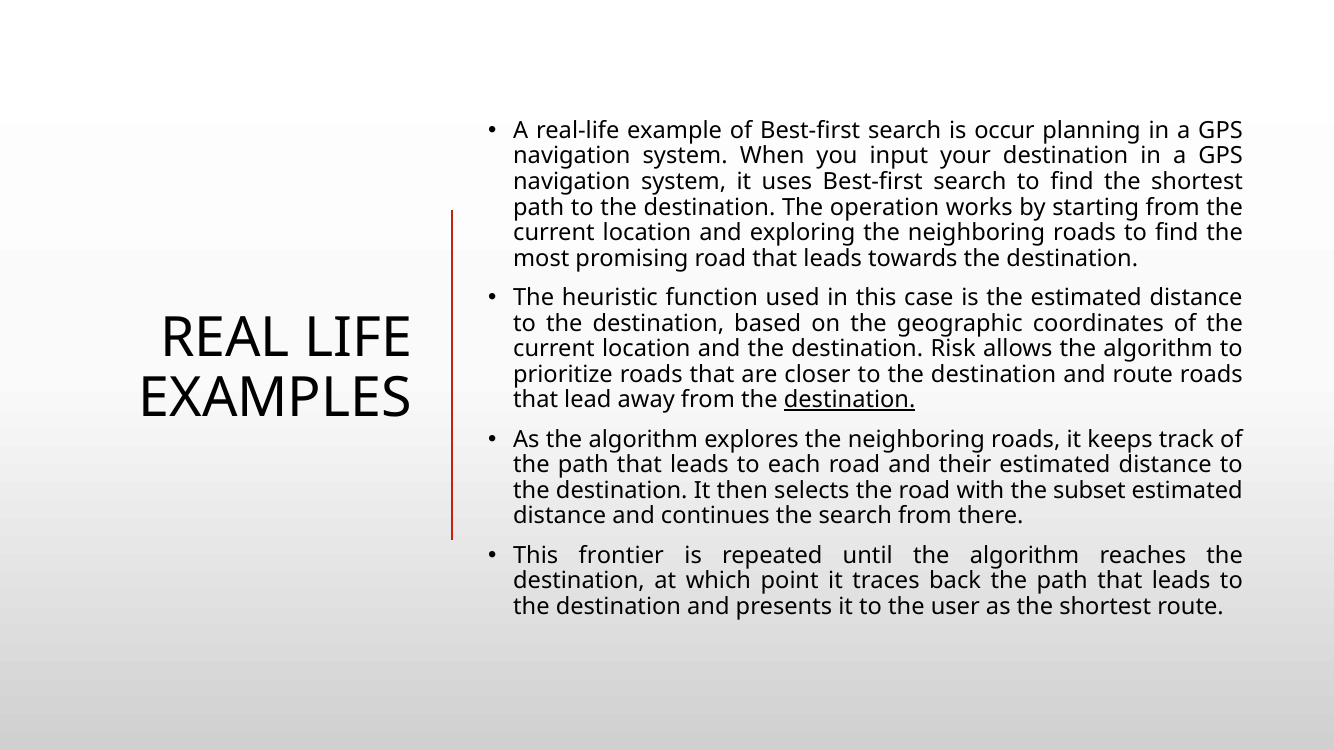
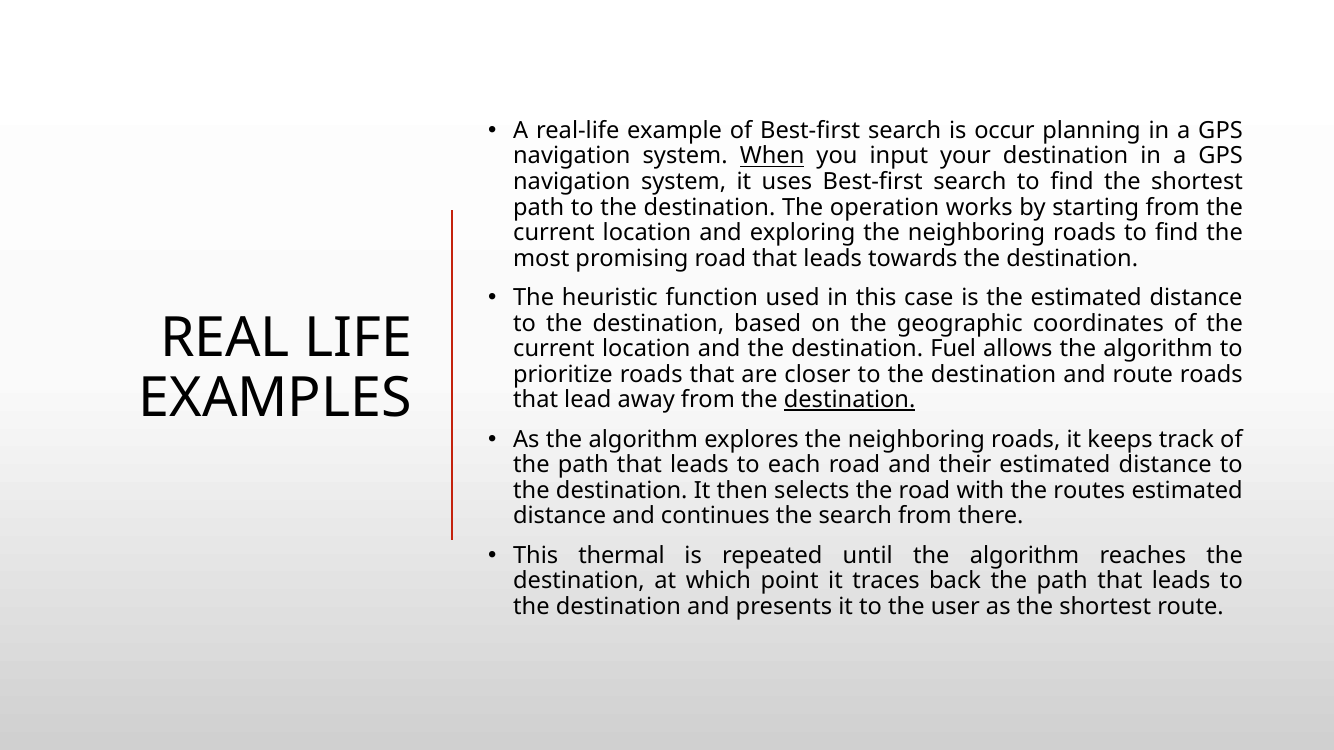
When underline: none -> present (772, 156)
Risk: Risk -> Fuel (953, 349)
subset: subset -> routes (1089, 491)
frontier: frontier -> thermal (621, 556)
